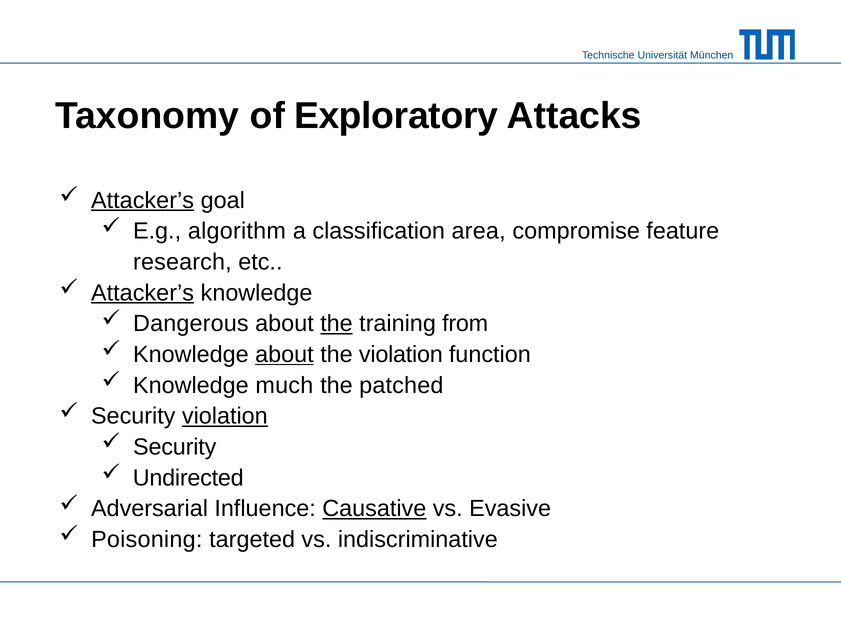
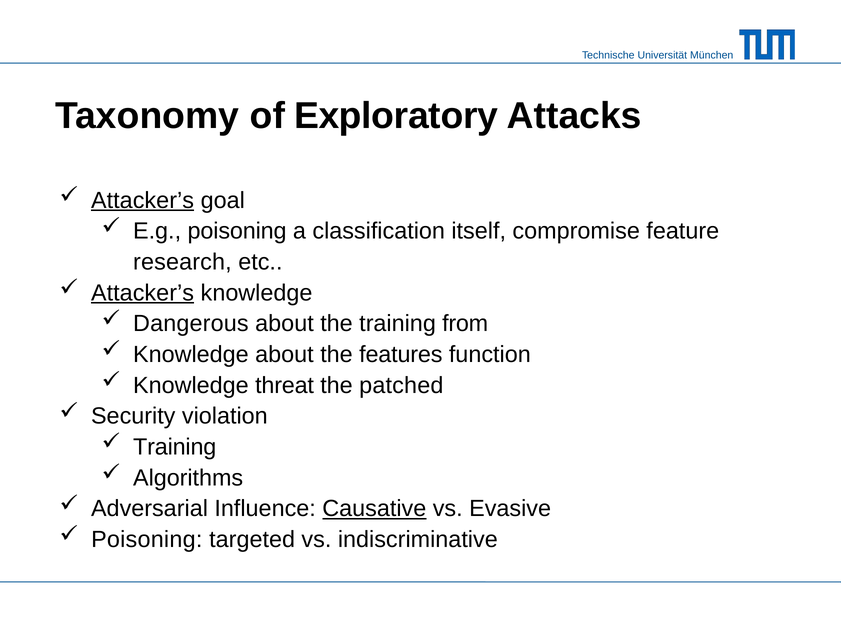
E.g algorithm: algorithm -> poisoning (237, 231)
area: area -> itself (479, 231)
the underline: present -> none (337, 324)
about underline: present -> none (284, 354)
the violation: violation -> features (401, 354)
much: much -> threat (285, 385)
violation underline: present -> none (225, 416)
Security: Security -> Training (175, 447)
Undirected: Undirected -> Algorithms (188, 478)
